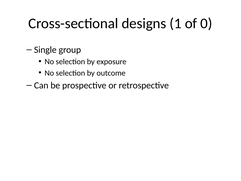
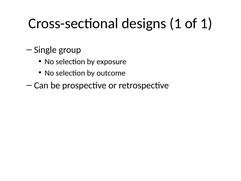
of 0: 0 -> 1 (206, 23)
